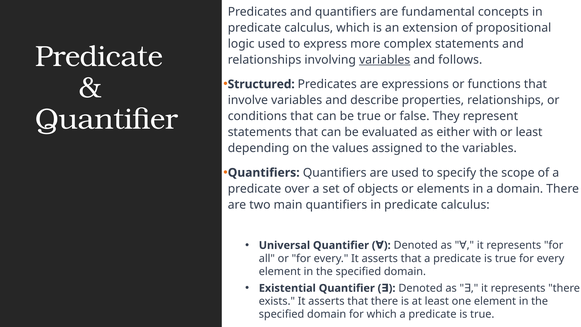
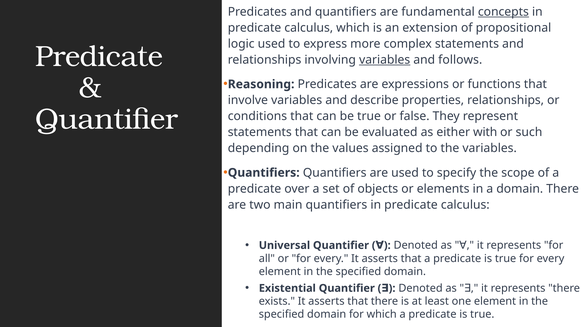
concepts underline: none -> present (503, 12)
Structured: Structured -> Reasoning (261, 84)
or least: least -> such (529, 132)
